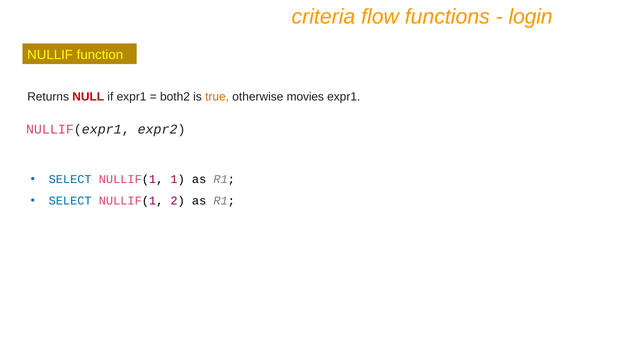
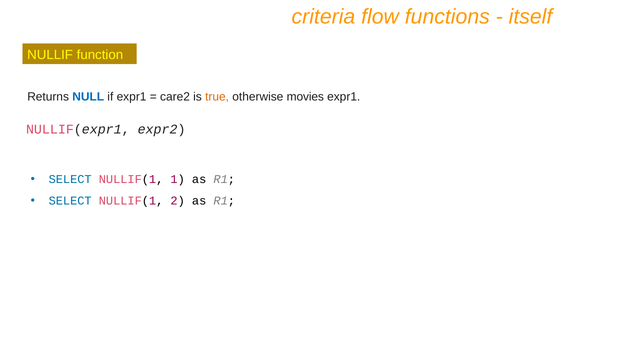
login: login -> itself (530, 17)
NULL colour: red -> blue (88, 97)
both2: both2 -> care2 (175, 97)
